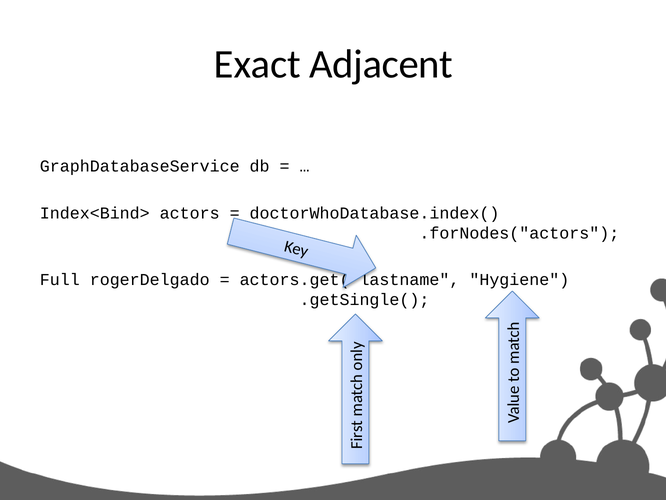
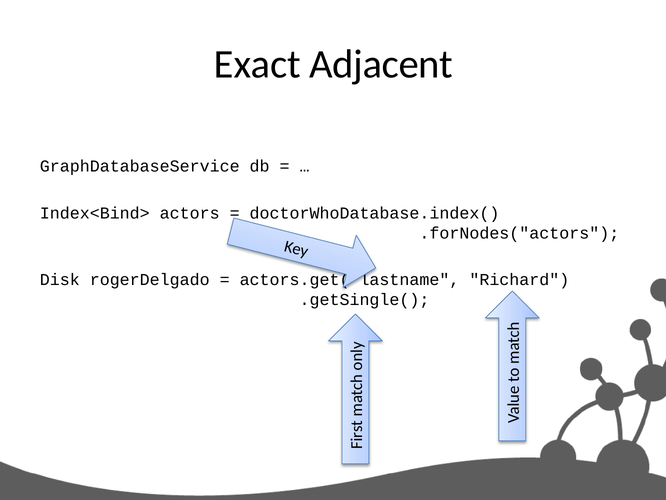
Full: Full -> Disk (60, 279)
Hygiene: Hygiene -> Richard (519, 279)
